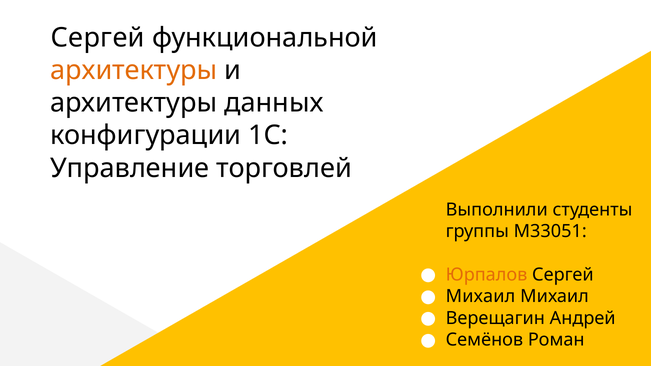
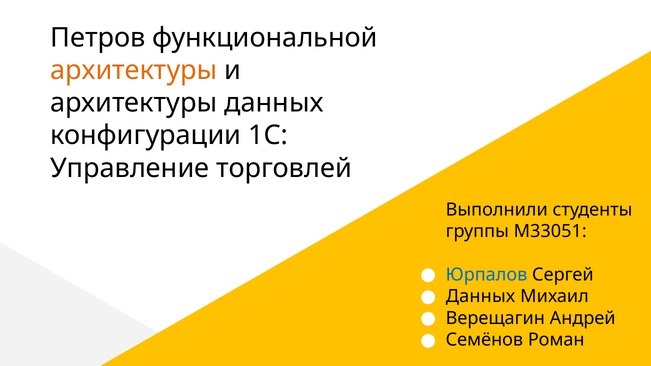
Сергей: Сергей -> Петров (98, 38)
Юрпалов colour: orange -> blue (487, 275)
Михаил: Михаил -> Данных (481, 297)
